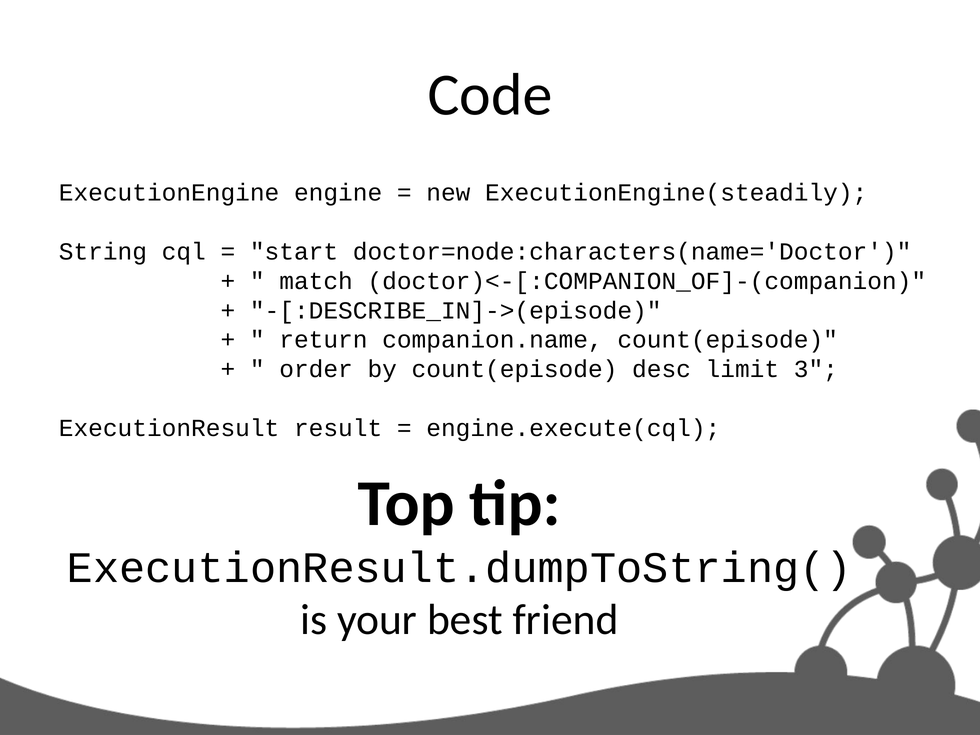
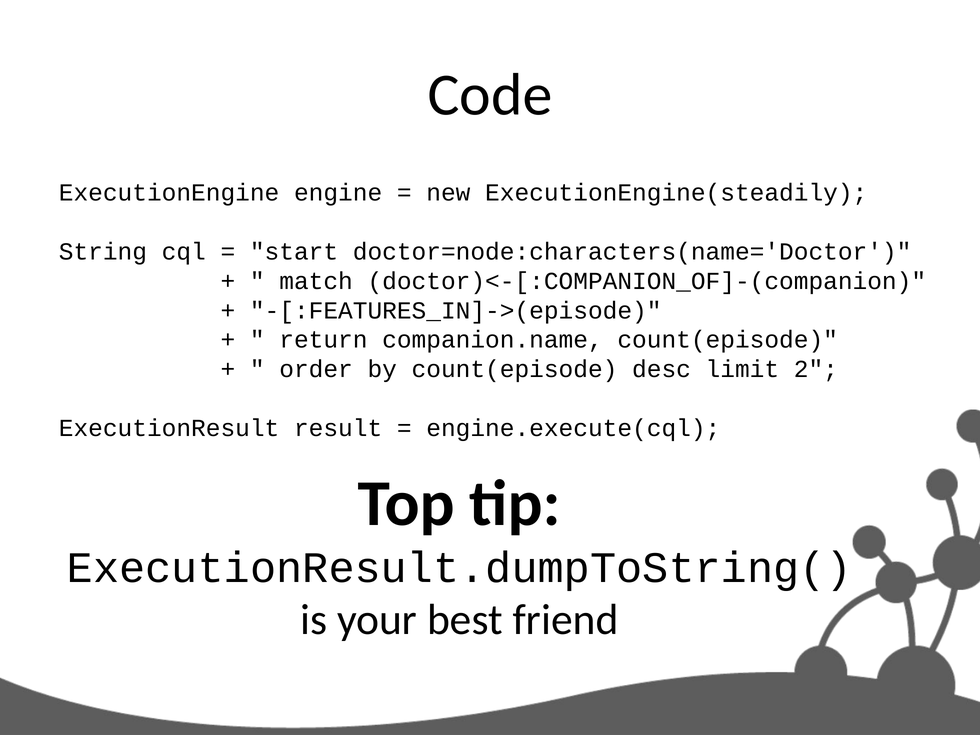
-[:DESCRIBE_IN]->(episode: -[:DESCRIBE_IN]->(episode -> -[:FEATURES_IN]->(episode (456, 310)
3: 3 -> 2 (816, 369)
